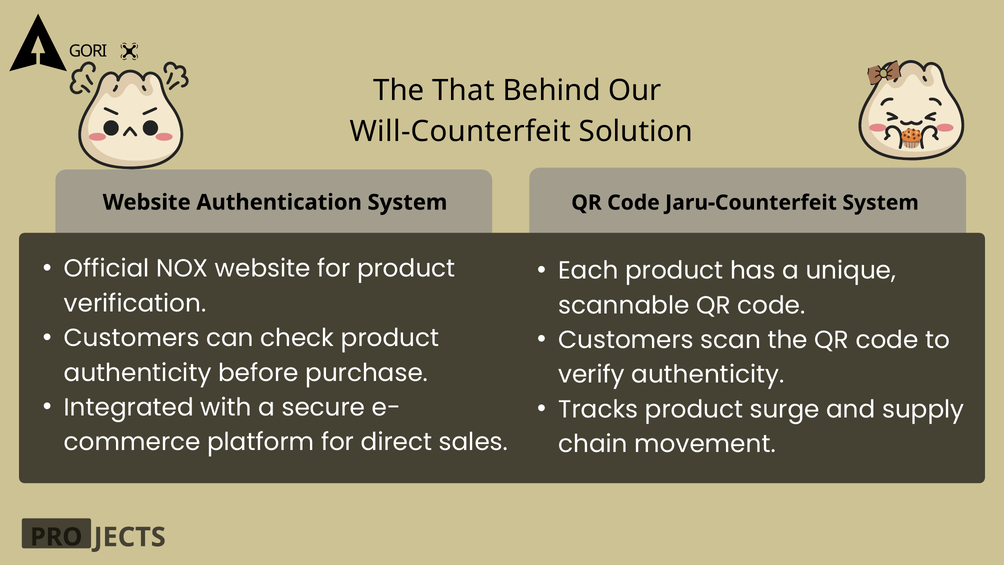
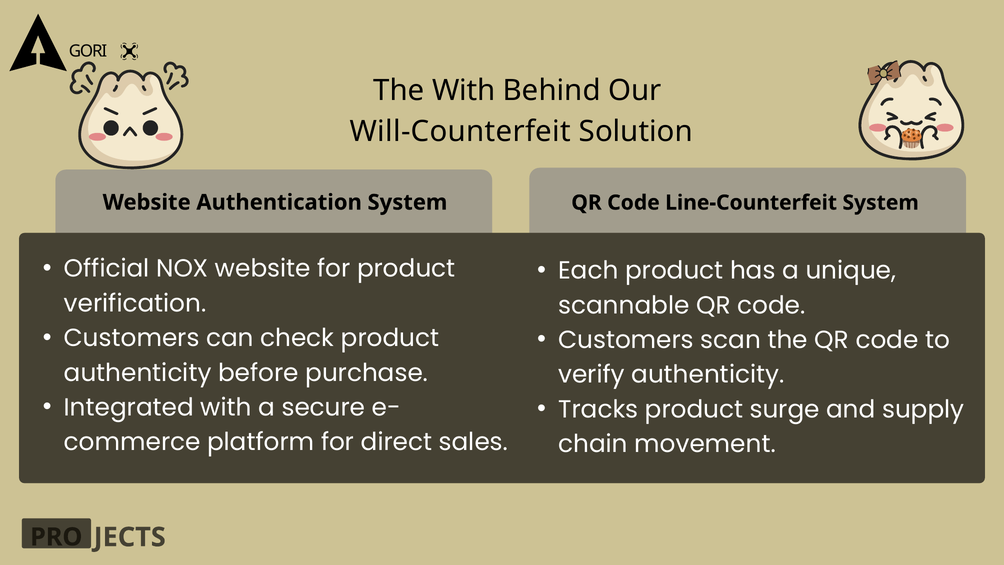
The That: That -> With (464, 91)
Jaru-Counterfeit: Jaru-Counterfeit -> Line-Counterfeit (751, 203)
